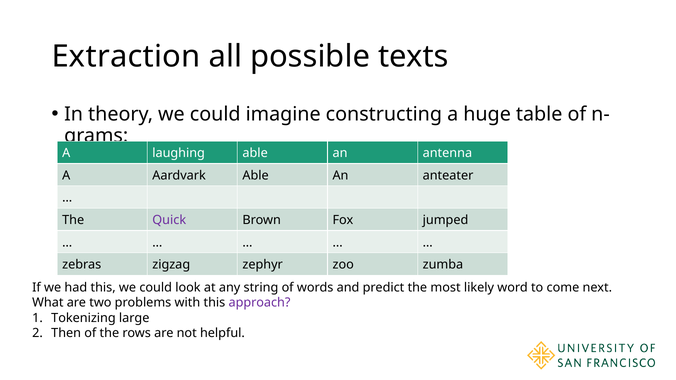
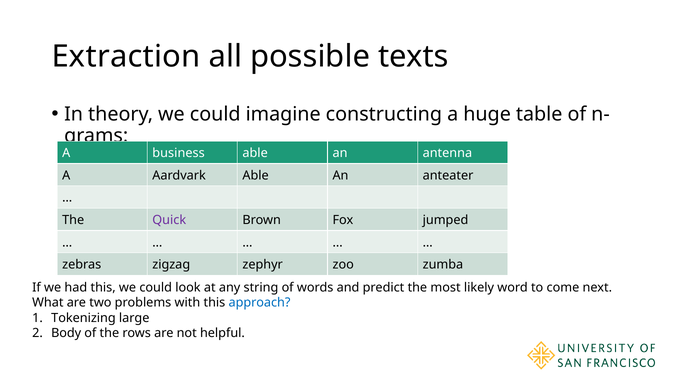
laughing: laughing -> business (179, 153)
approach colour: purple -> blue (259, 303)
Then: Then -> Body (66, 333)
